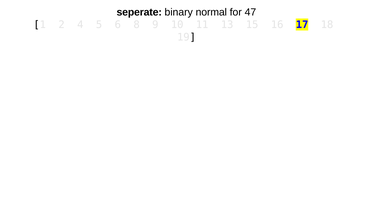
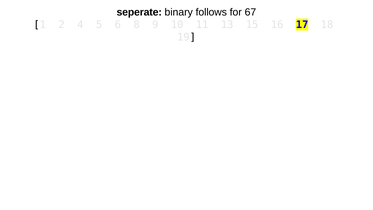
normal: normal -> follows (211, 12)
47: 47 -> 67 (250, 12)
